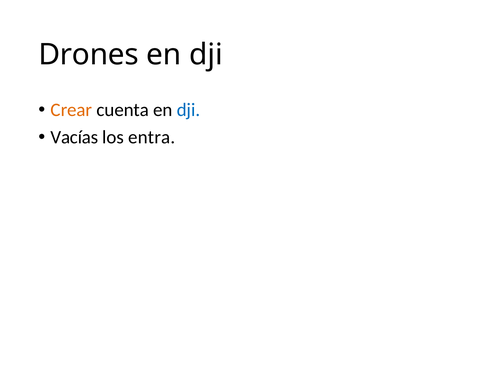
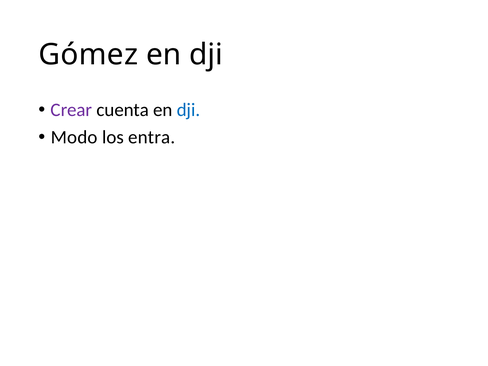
Drones: Drones -> Gómez (88, 55)
Crear colour: orange -> purple (71, 110)
Vacías: Vacías -> Modo (74, 137)
